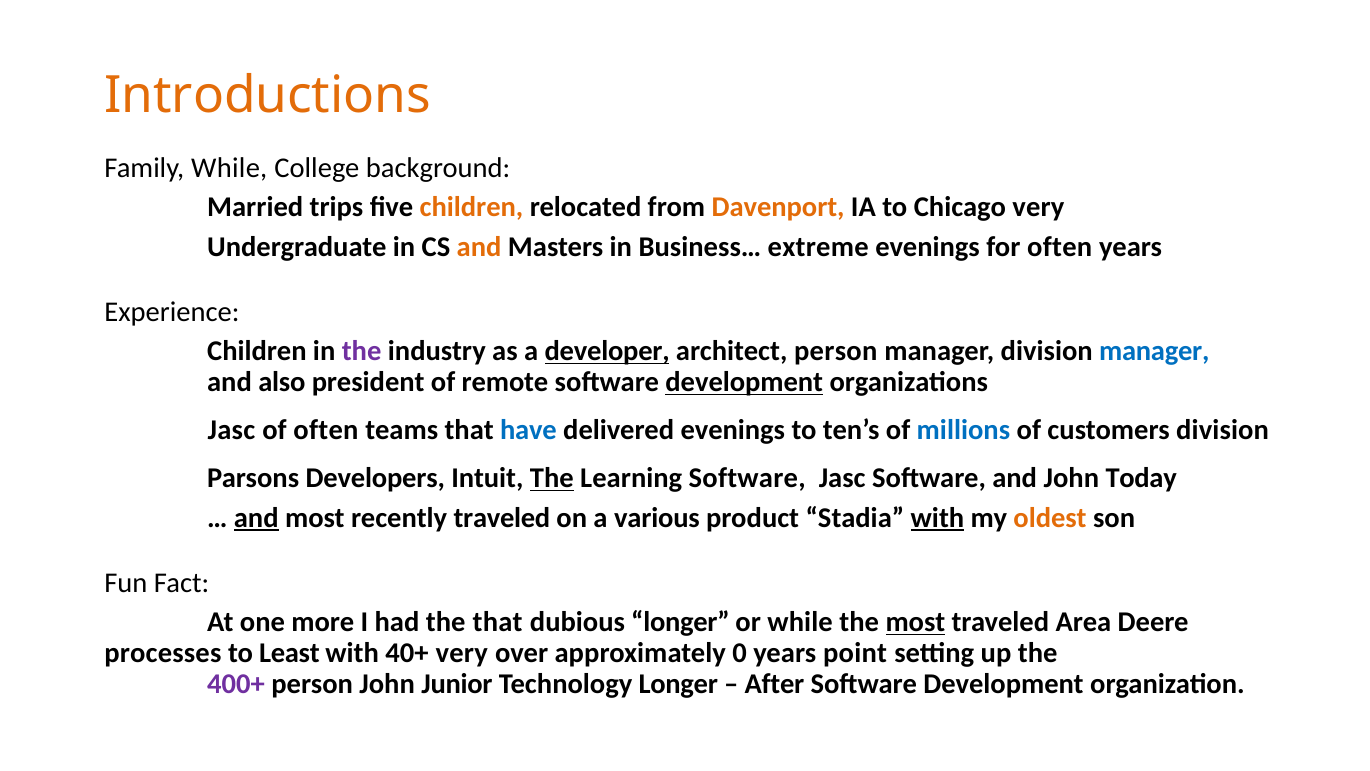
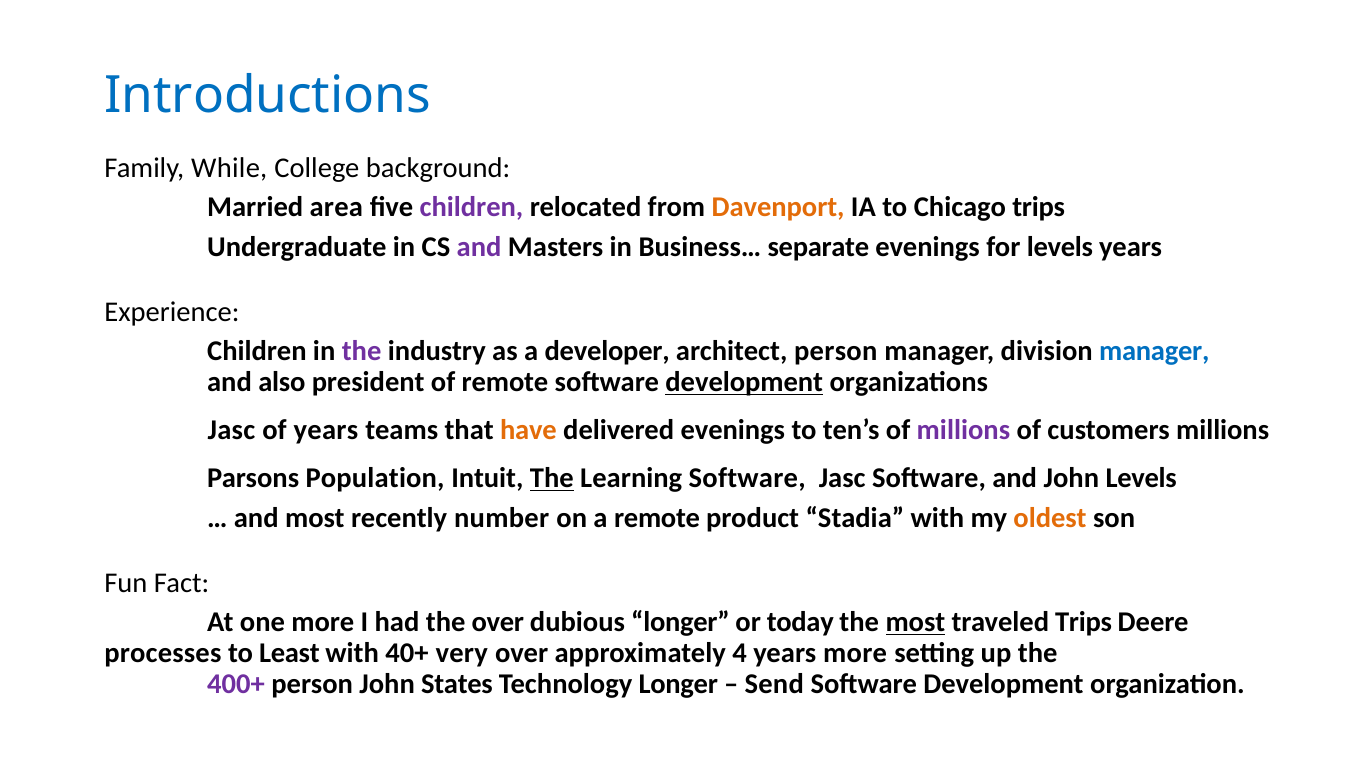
Introductions colour: orange -> blue (268, 96)
trips: trips -> area (336, 207)
children colour: orange -> purple (472, 207)
Chicago very: very -> trips (1039, 207)
and colour: orange -> purple (479, 247)
extreme: extreme -> separate (818, 247)
for often: often -> levels (1060, 247)
developer underline: present -> none (607, 351)
of often: often -> years (326, 430)
have colour: blue -> orange (528, 430)
millions colour: blue -> purple (963, 430)
customers division: division -> millions (1223, 430)
Developers: Developers -> Population (375, 478)
John Today: Today -> Levels (1141, 478)
and underline: present -> none (256, 517)
recently traveled: traveled -> number (502, 517)
a various: various -> remote (657, 517)
with underline: present -> none (937, 517)
the that: that -> over (498, 622)
or while: while -> today (800, 622)
traveled Area: Area -> Trips (1084, 622)
0: 0 -> 4 (740, 653)
years point: point -> more (855, 653)
Junior: Junior -> States (457, 684)
After: After -> Send (774, 684)
